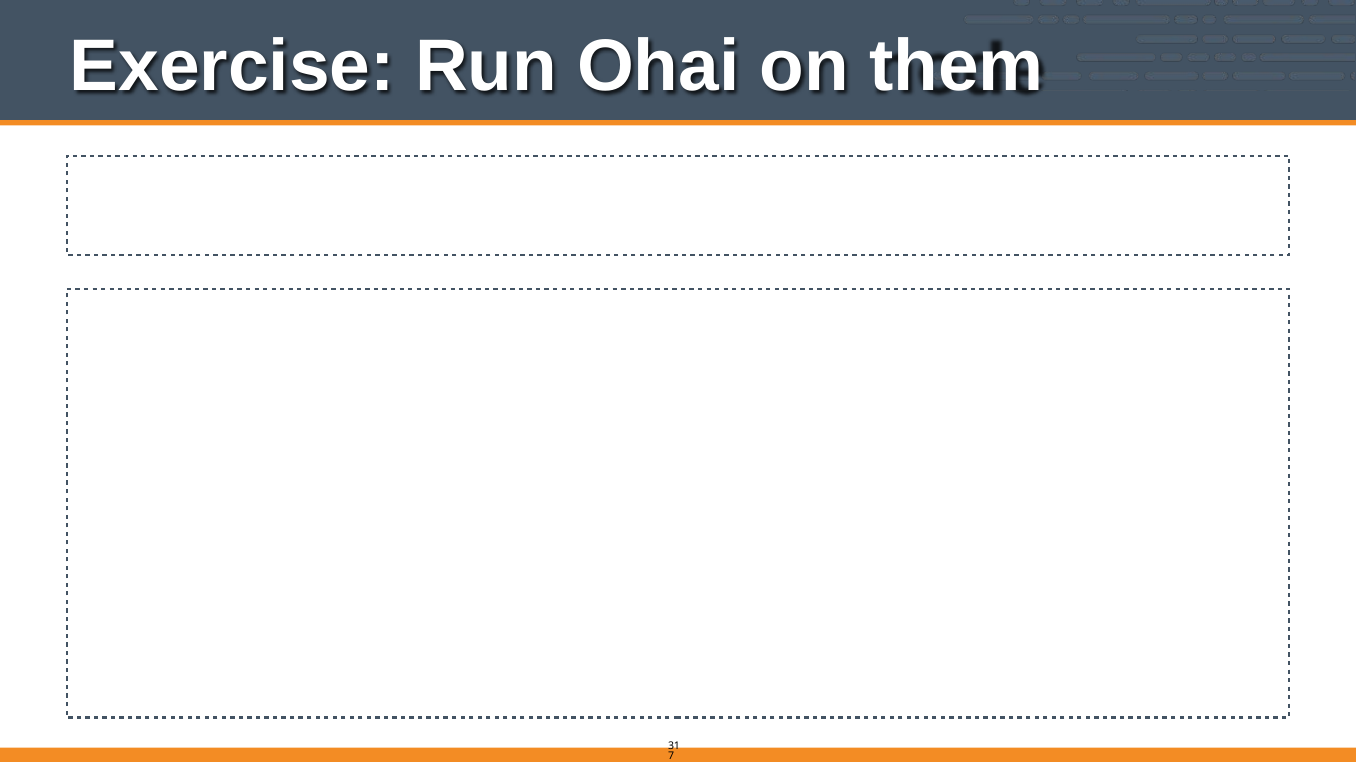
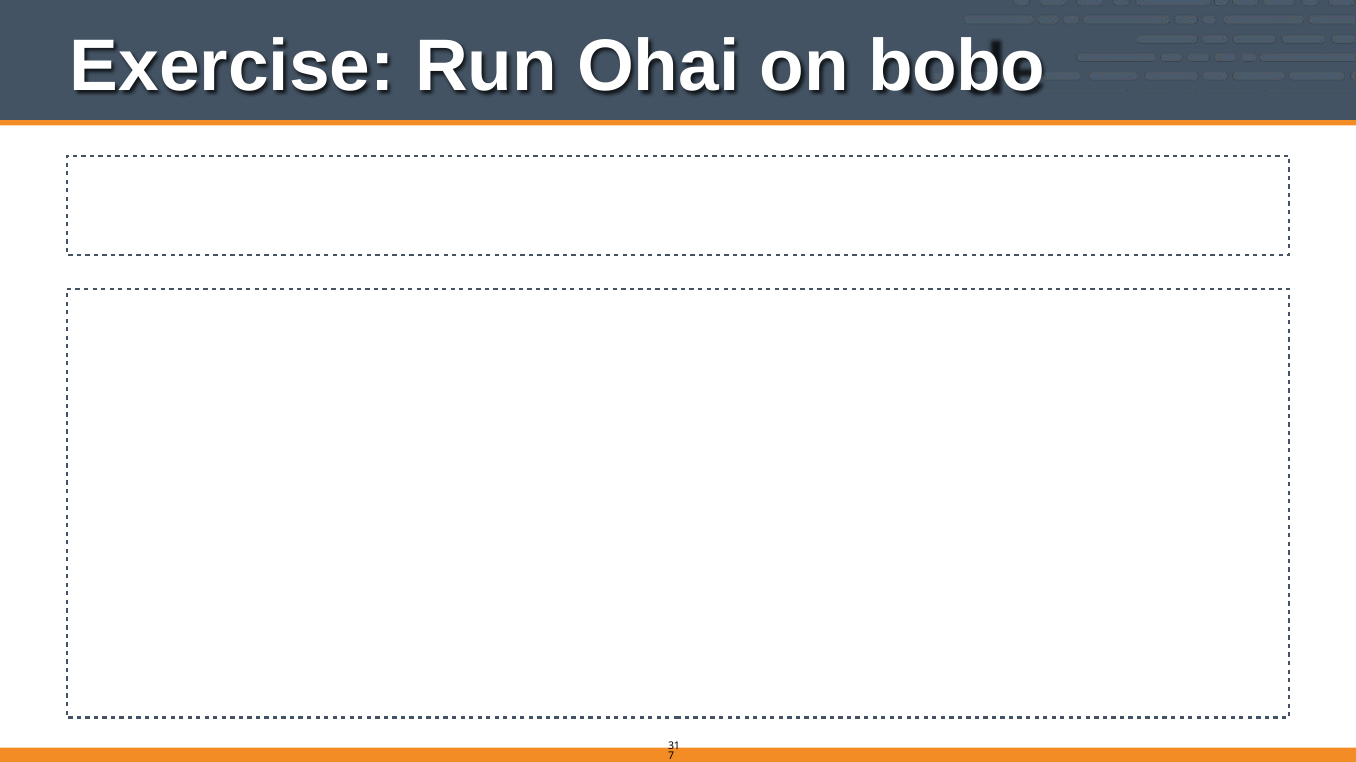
them: them -> bobo (957, 67)
